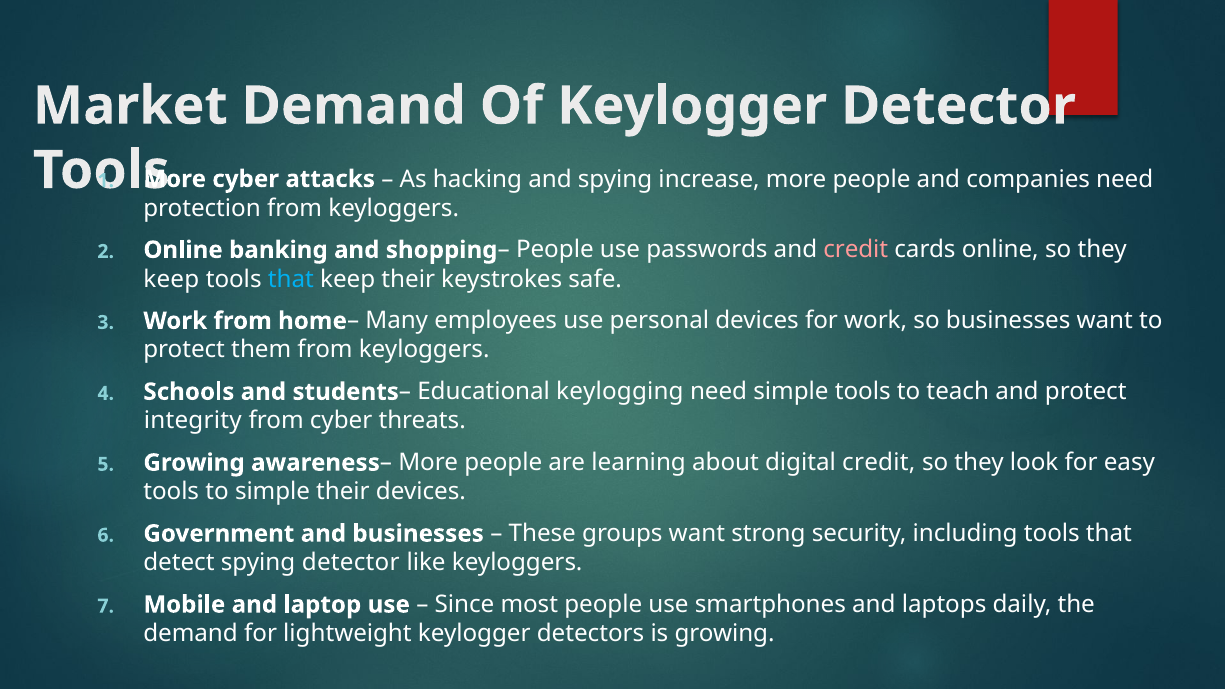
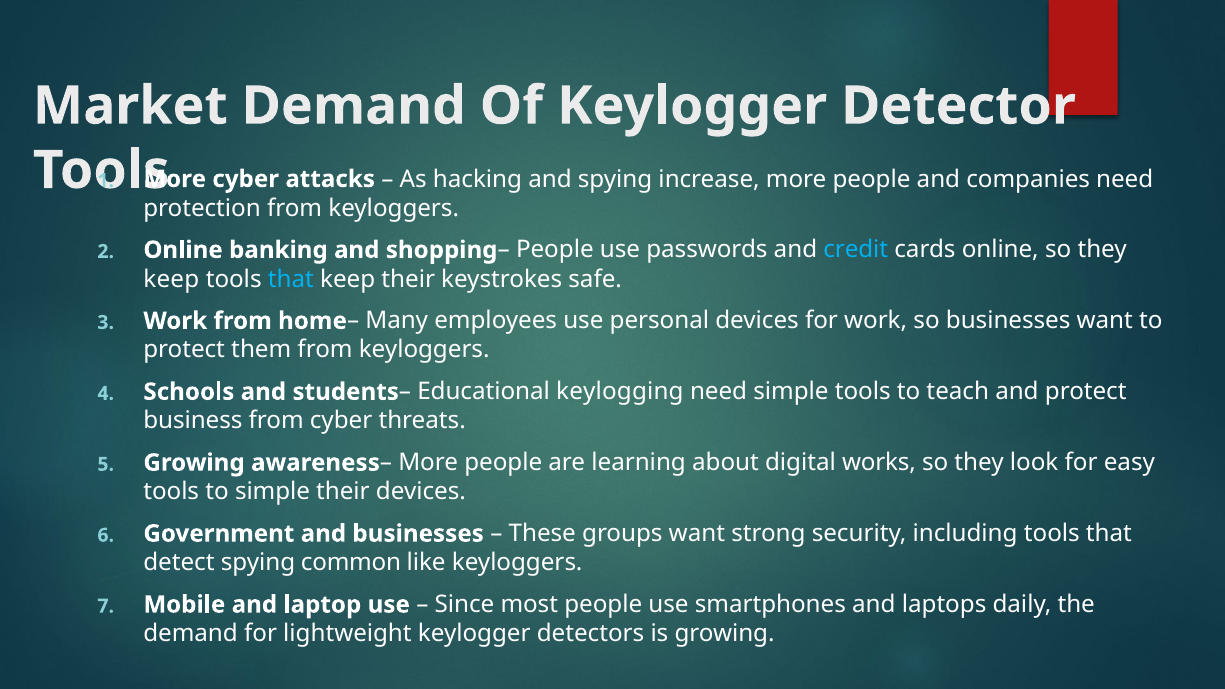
credit colour: pink -> light blue (856, 250)
integrity: integrity -> business (193, 421)
digital credit: credit -> works (879, 463)
spying detector: detector -> common (351, 563)
